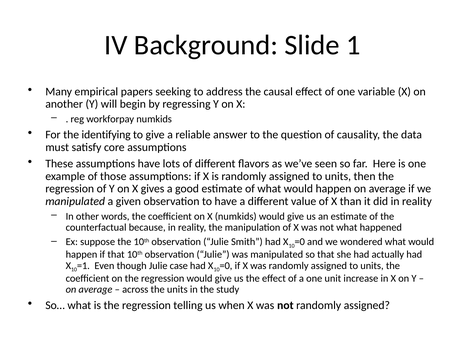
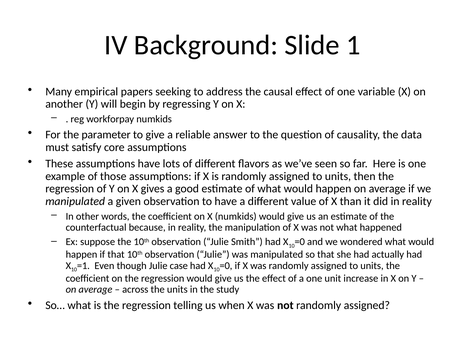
identifying: identifying -> parameter (106, 135)
